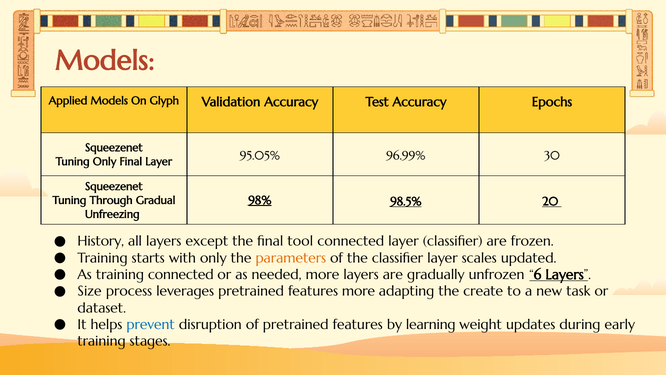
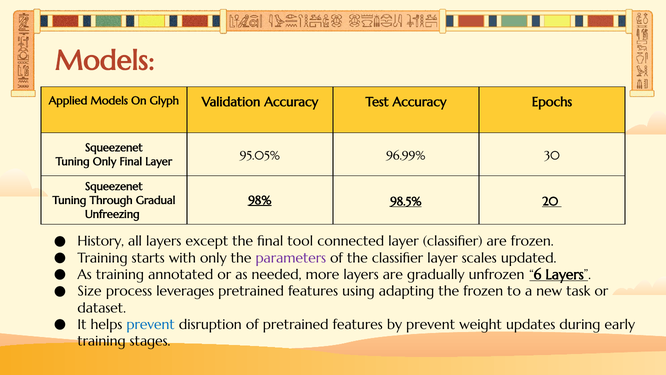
parameters colour: orange -> purple (291, 258)
training connected: connected -> annotated (181, 274)
features more: more -> using (358, 291)
the create: create -> frozen (483, 291)
by learning: learning -> prevent (431, 324)
